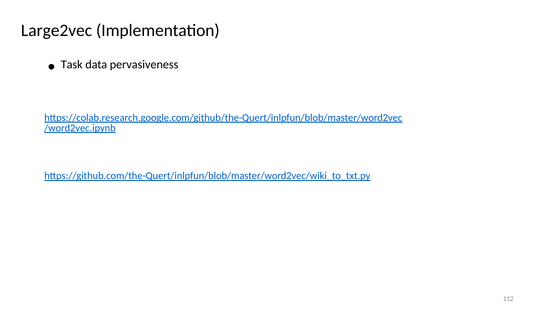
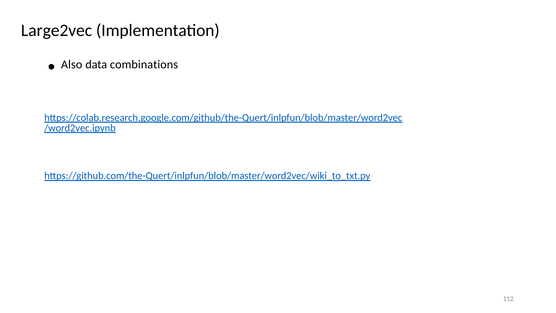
Task: Task -> Also (72, 65)
pervasiveness: pervasiveness -> combinations (144, 65)
